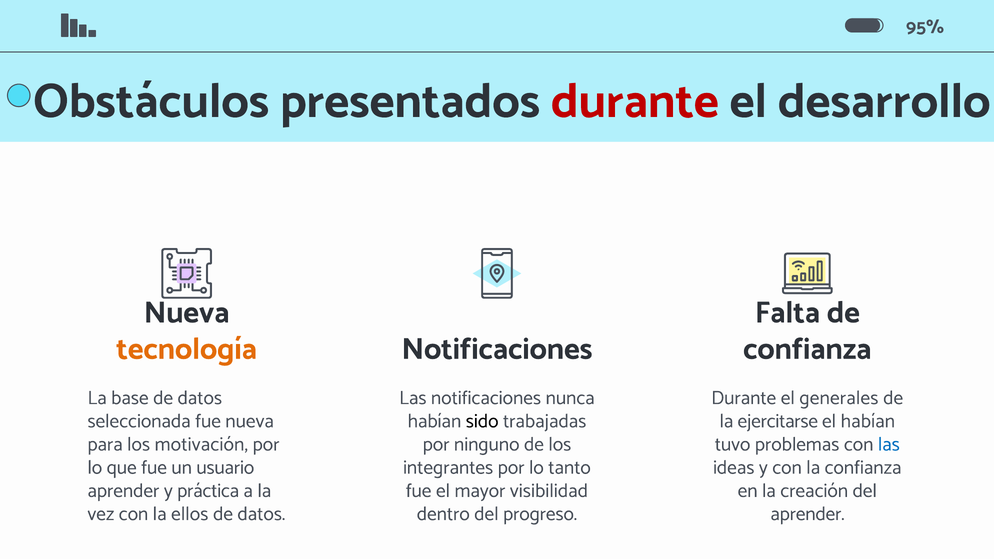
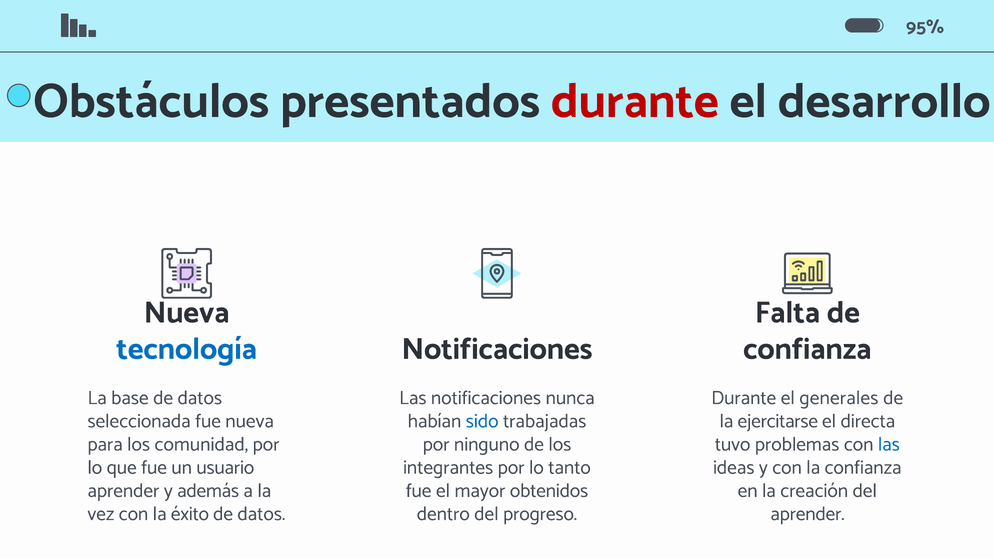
tecnología colour: orange -> blue (187, 349)
sido colour: black -> blue (482, 421)
el habían: habían -> directa (868, 421)
motivación: motivación -> comunidad (201, 444)
práctica: práctica -> además (208, 491)
visibilidad: visibilidad -> obtenidos (549, 491)
ellos: ellos -> éxito (190, 514)
